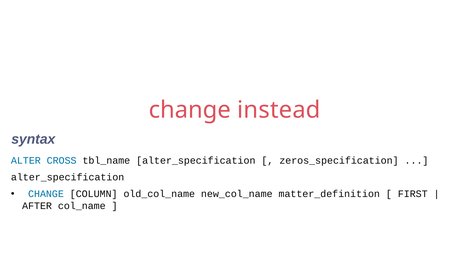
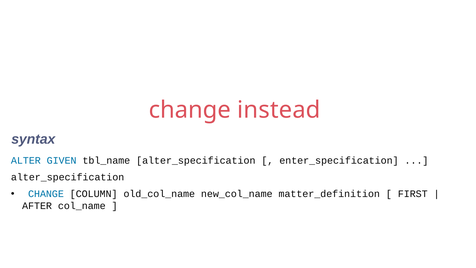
CROSS: CROSS -> GIVEN (62, 160)
zeros_specification: zeros_specification -> enter_specification (339, 160)
